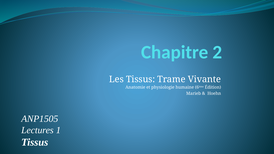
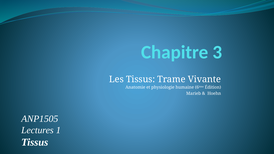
2: 2 -> 3 (217, 52)
